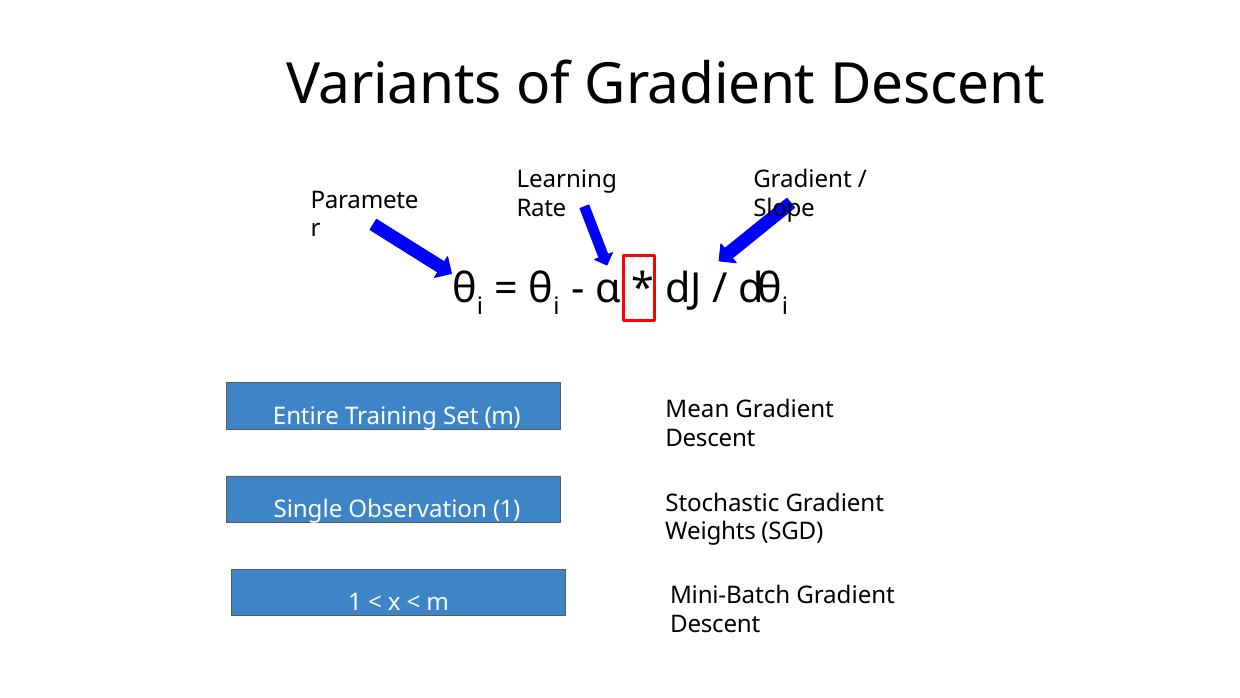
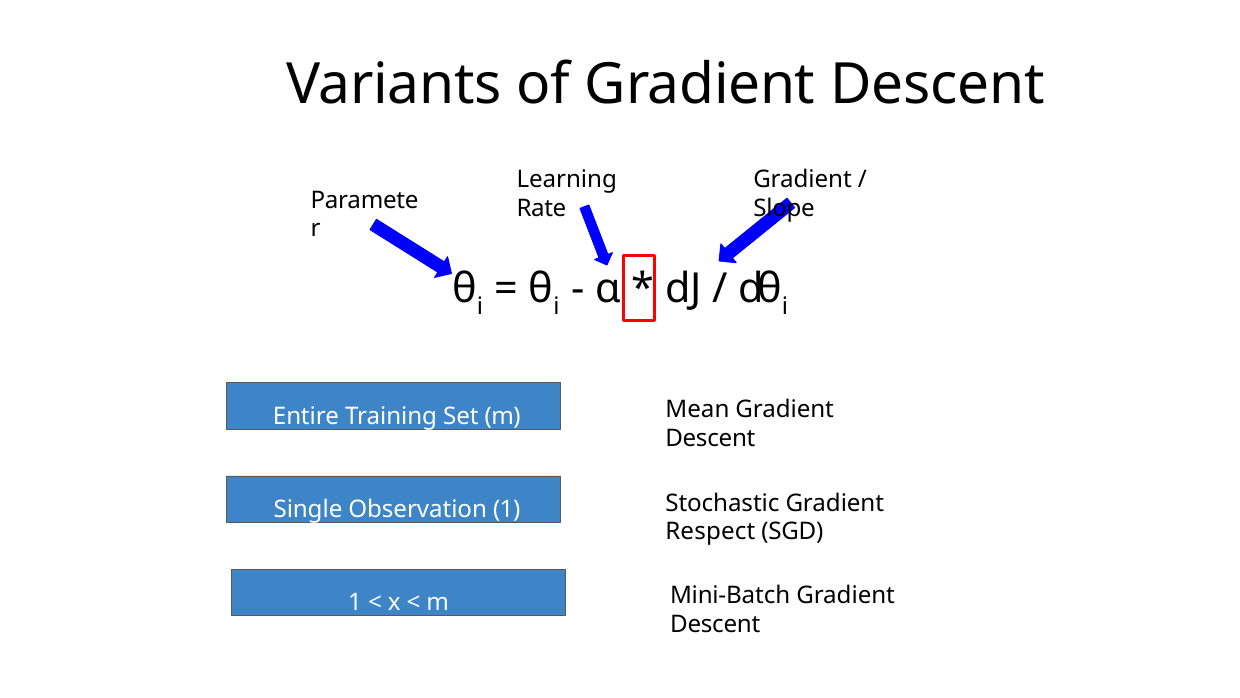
Weights: Weights -> Respect (710, 532)
